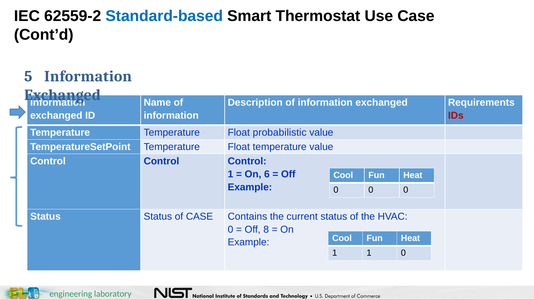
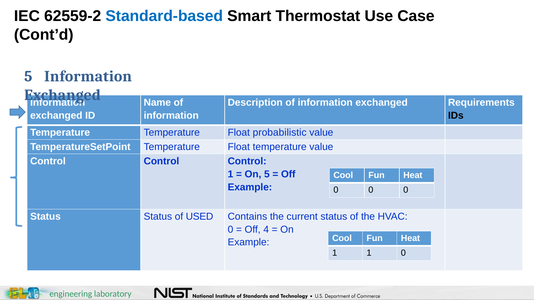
IDs colour: red -> black (456, 116)
On 6: 6 -> 5 (267, 174)
of CASE: CASE -> USED (200, 217)
8: 8 -> 4 (266, 230)
